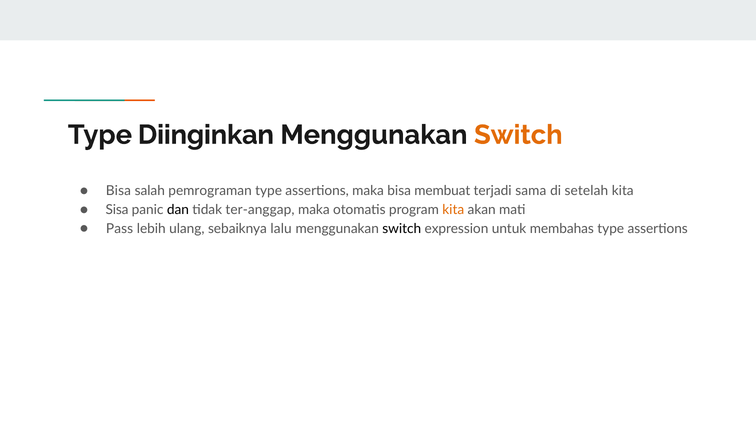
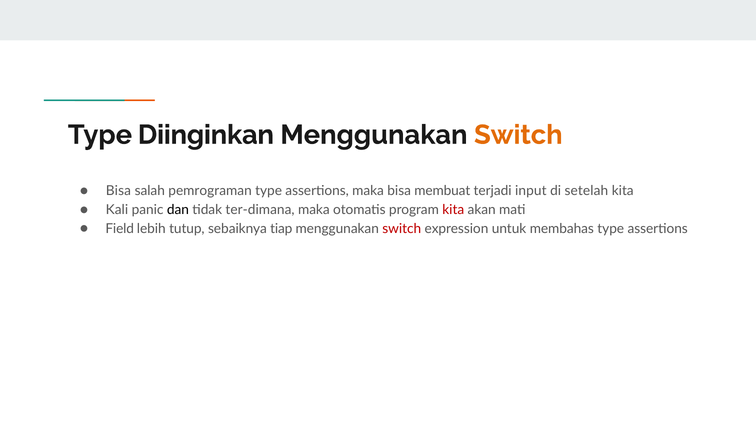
sama: sama -> input (531, 191)
Sisa: Sisa -> Kali (117, 210)
ter-anggap: ter-anggap -> ter-dimana (260, 210)
kita colour: orange -> red (453, 210)
Pass: Pass -> Field (120, 229)
ulang: ulang -> tutup (187, 229)
lalu: lalu -> tiap (281, 229)
switch colour: black -> red (402, 229)
